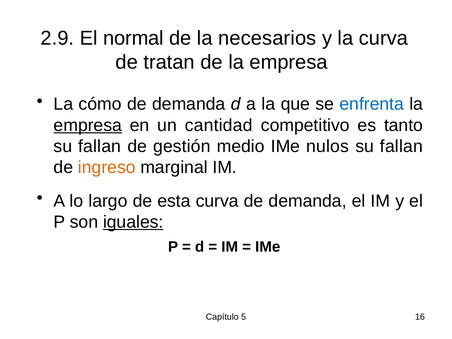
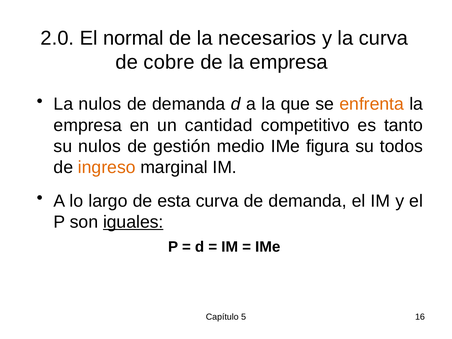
2.9: 2.9 -> 2.0 (57, 38)
tratan: tratan -> cobre (169, 62)
La cómo: cómo -> nulos (100, 104)
enfrenta colour: blue -> orange (372, 104)
empresa underline: present -> none (88, 125)
fallan: fallan -> nulos (100, 146)
nulos: nulos -> figura (328, 146)
fallan: fallan -> todos (401, 146)
